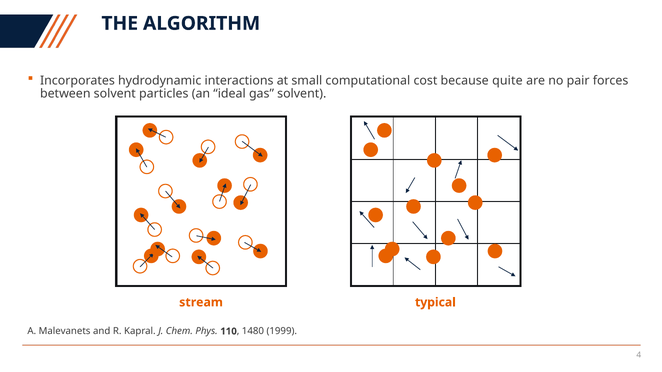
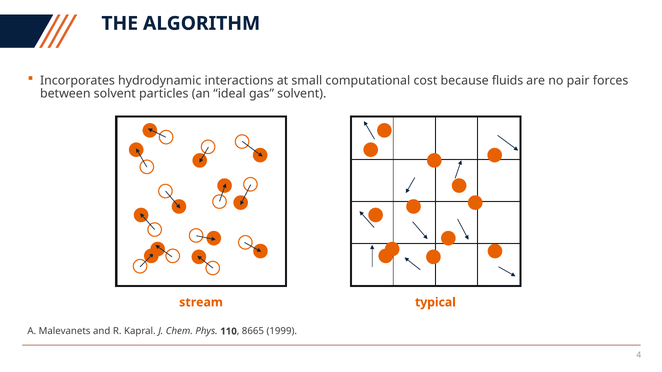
quite: quite -> fluids (508, 81)
1480: 1480 -> 8665 (253, 332)
